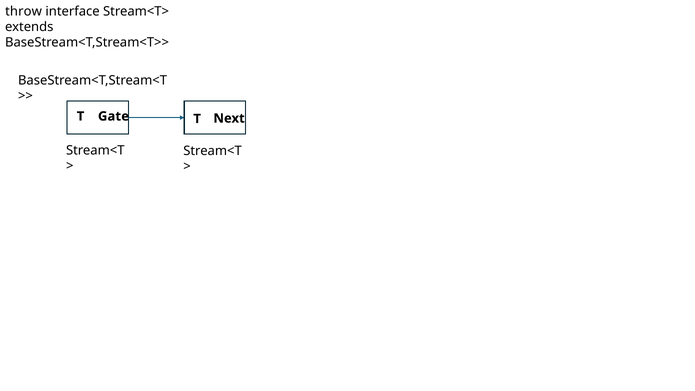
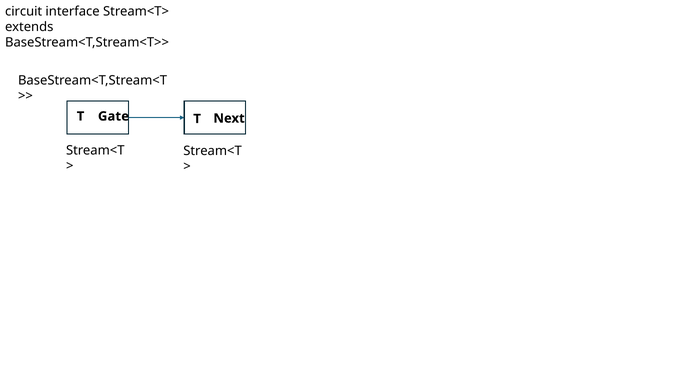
throw: throw -> circuit (24, 11)
